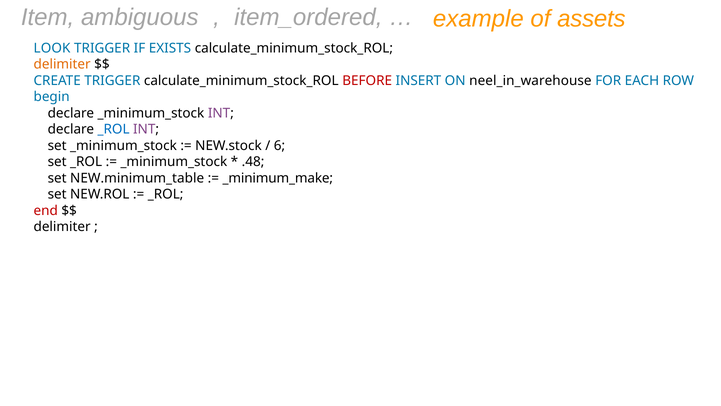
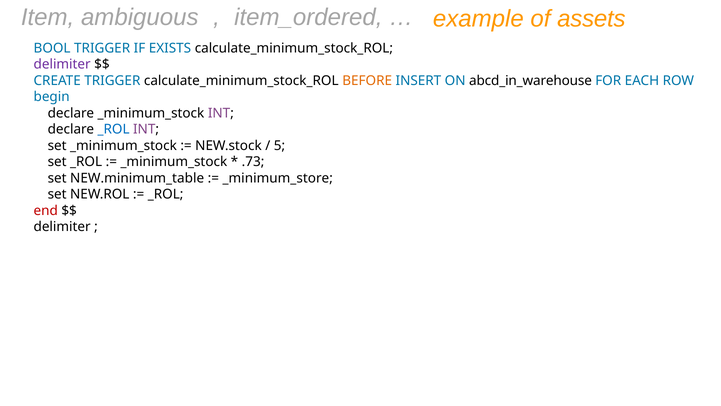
LOOK: LOOK -> BOOL (52, 48)
delimiter colour: orange -> purple (62, 64)
BEFORE colour: red -> orange (367, 81)
neel_in_warehouse: neel_in_warehouse -> abcd_in_warehouse (530, 81)
6: 6 -> 5 (279, 145)
.48: .48 -> .73 (253, 162)
_minimum_make: _minimum_make -> _minimum_store (278, 178)
